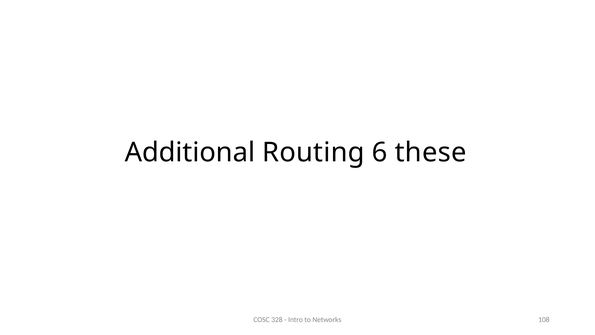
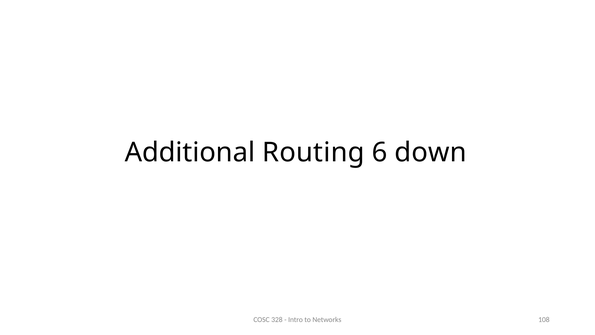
these: these -> down (431, 152)
